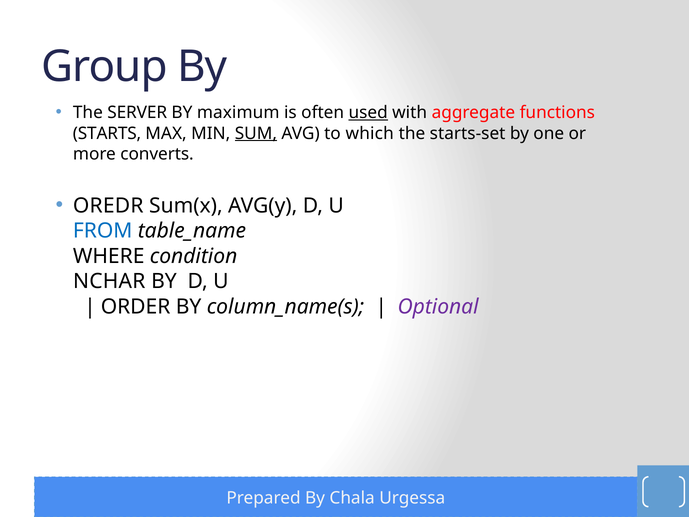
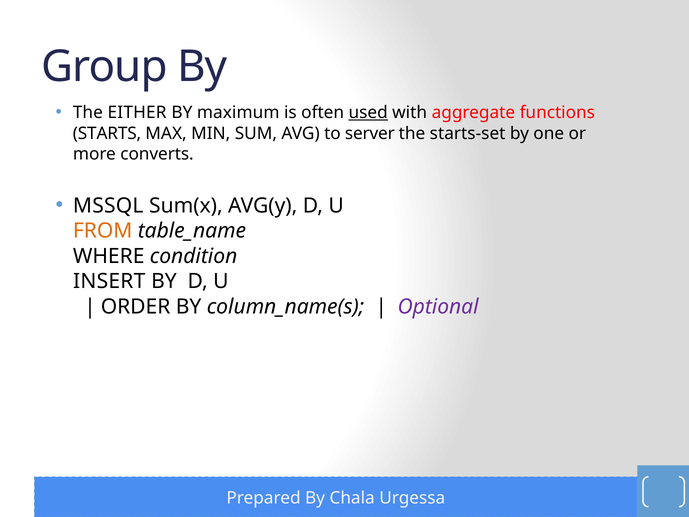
SERVER: SERVER -> EITHER (137, 113)
SUM underline: present -> none (256, 133)
which: which -> server (370, 133)
OREDR: OREDR -> MSSQL (108, 205)
FROM colour: blue -> orange (103, 231)
NCHAR: NCHAR -> INSERT (109, 281)
